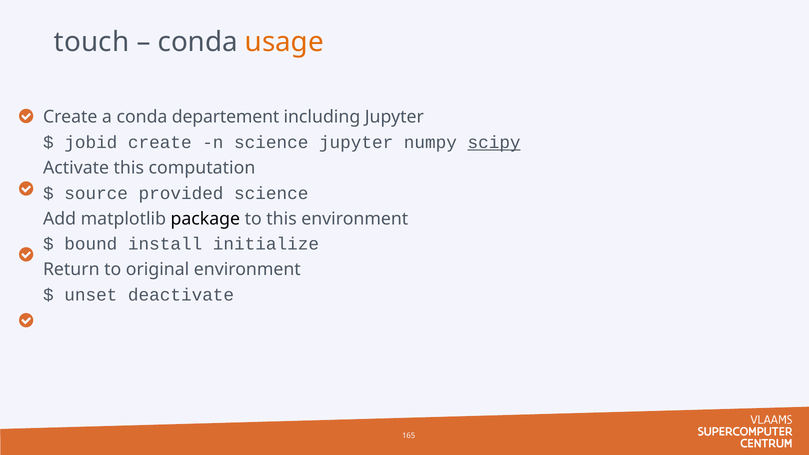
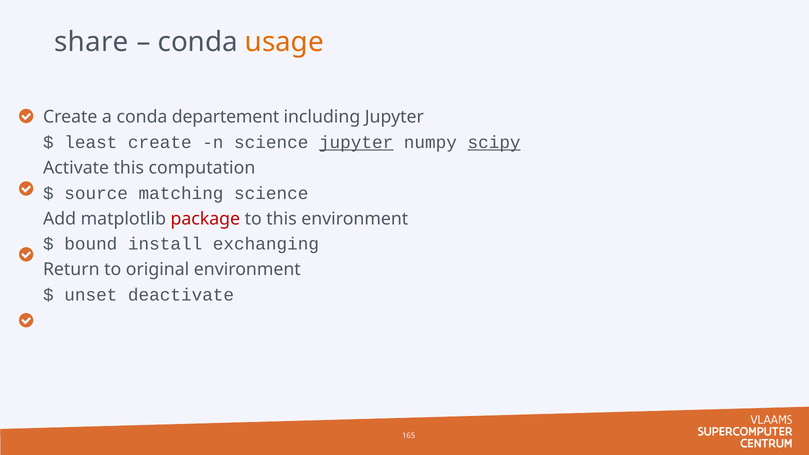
touch: touch -> share (91, 42)
jobid: jobid -> least (91, 142)
jupyter underline: none -> present (356, 142)
provided: provided -> matching (181, 193)
package colour: black -> red (205, 219)
initialize: initialize -> exchanging (266, 244)
